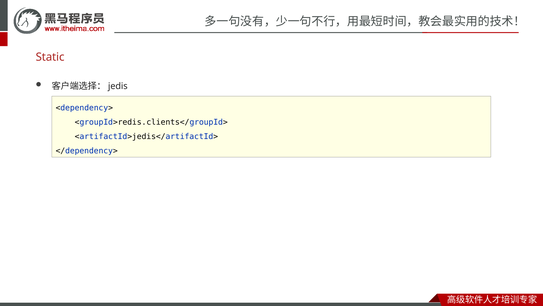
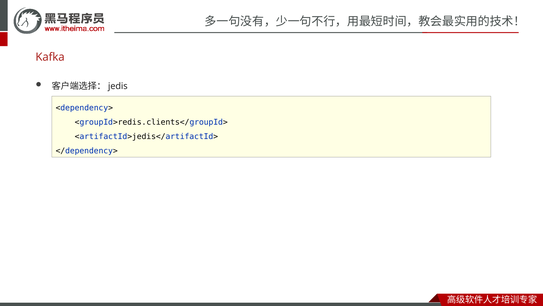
Static: Static -> Kafka (50, 57)
